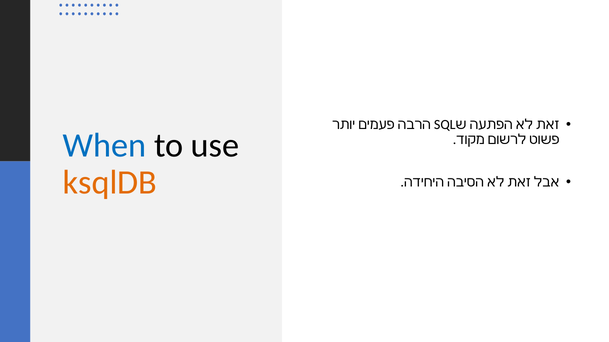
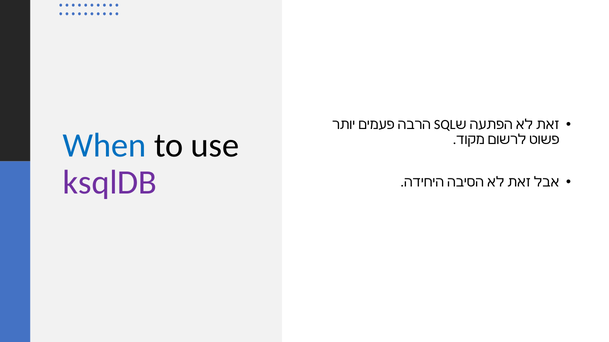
ksqlDB colour: orange -> purple (110, 183)
